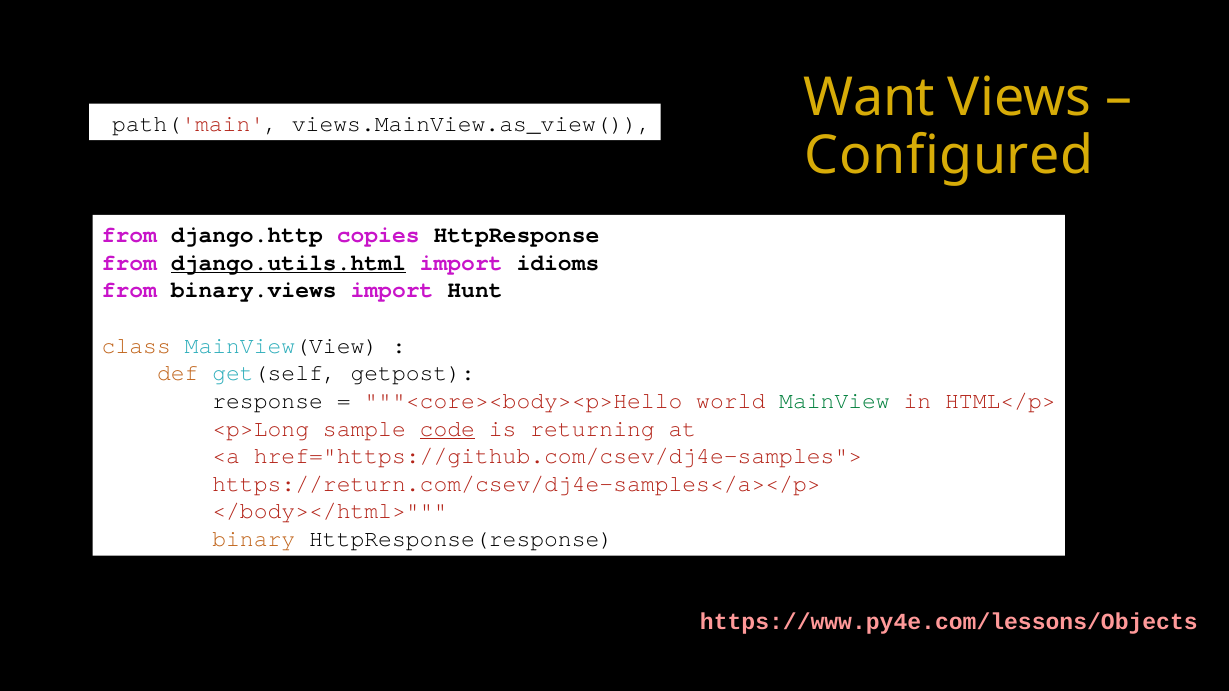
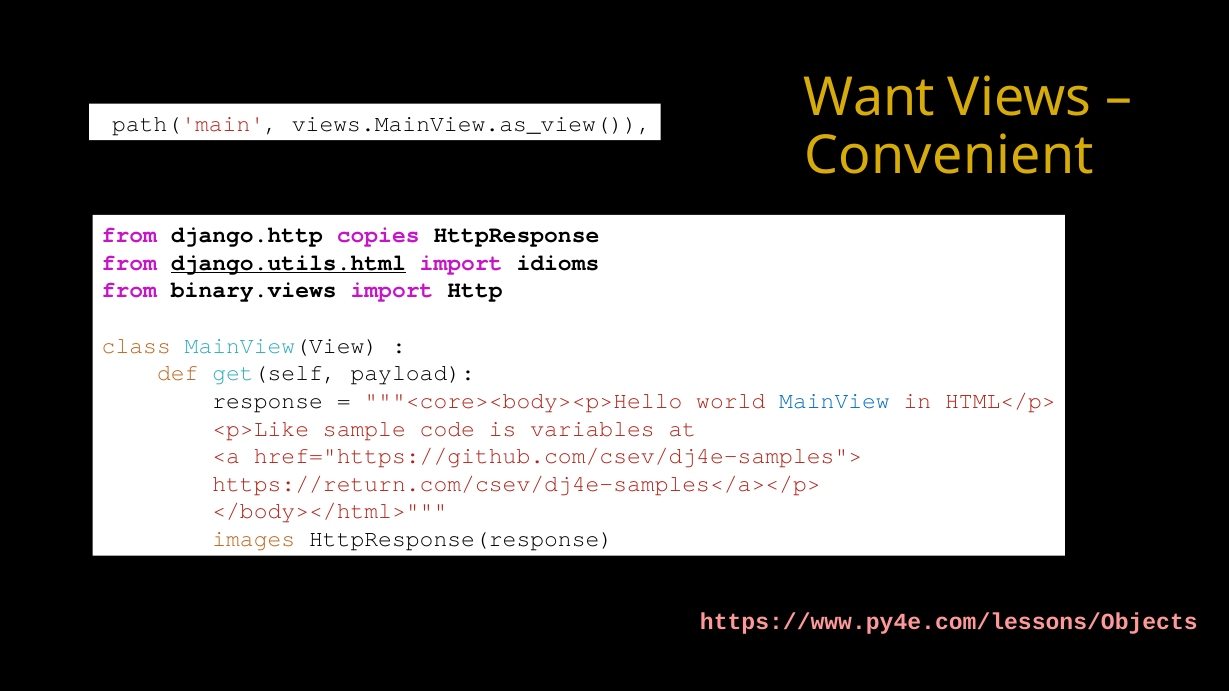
Configured: Configured -> Convenient (949, 156)
Hunt: Hunt -> Http (475, 290)
getpost: getpost -> payload (413, 373)
MainView colour: green -> blue (835, 401)
<p>Long: <p>Long -> <p>Like (261, 429)
code underline: present -> none (447, 429)
returning: returning -> variables (593, 429)
binary: binary -> images (254, 539)
